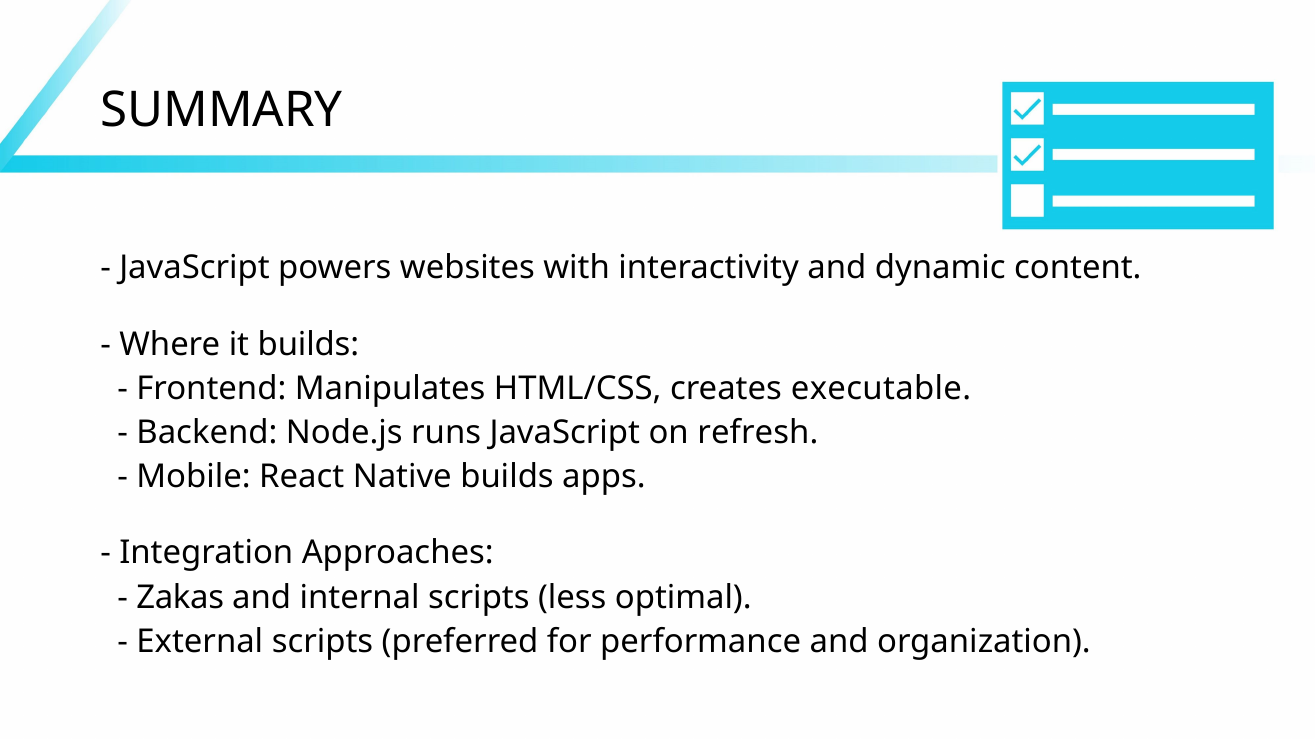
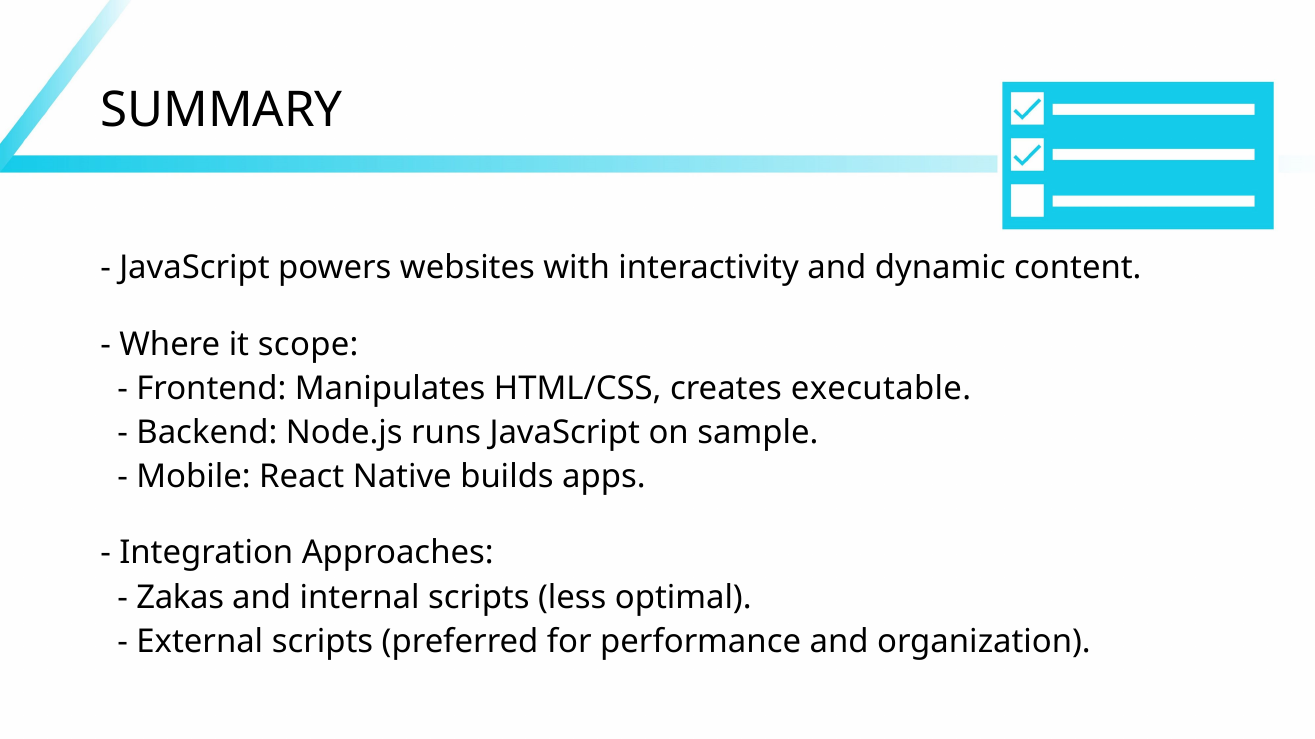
it builds: builds -> scope (308, 345)
refresh: refresh -> sample (758, 433)
